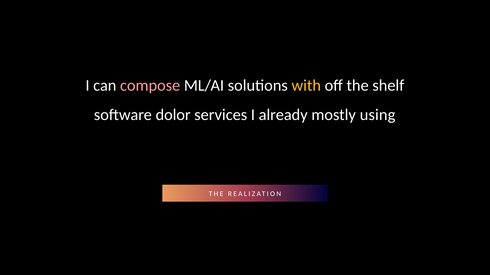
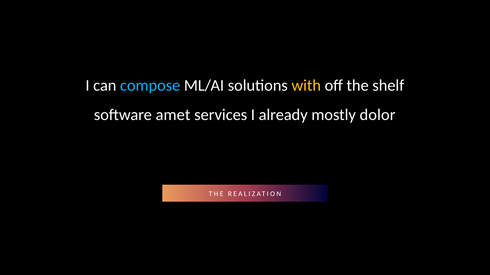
compose colour: pink -> light blue (150, 86)
dolor: dolor -> amet (173, 115)
using: using -> dolor (378, 115)
